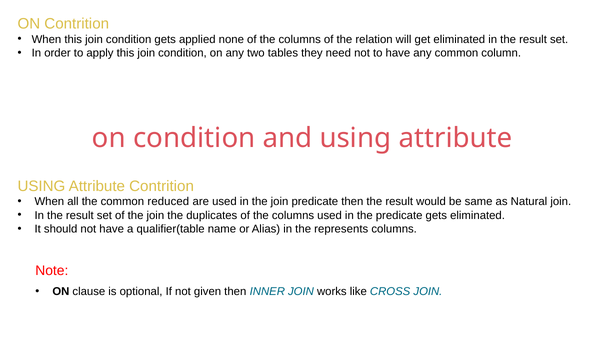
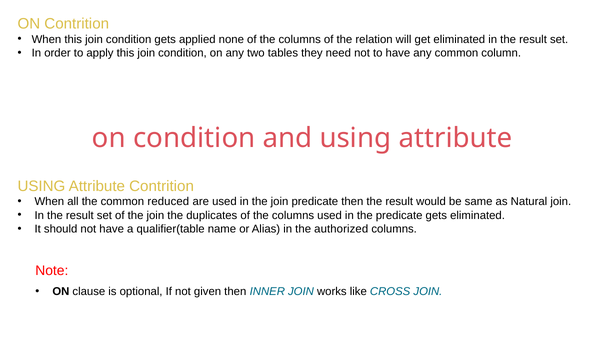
represents: represents -> authorized (341, 229)
